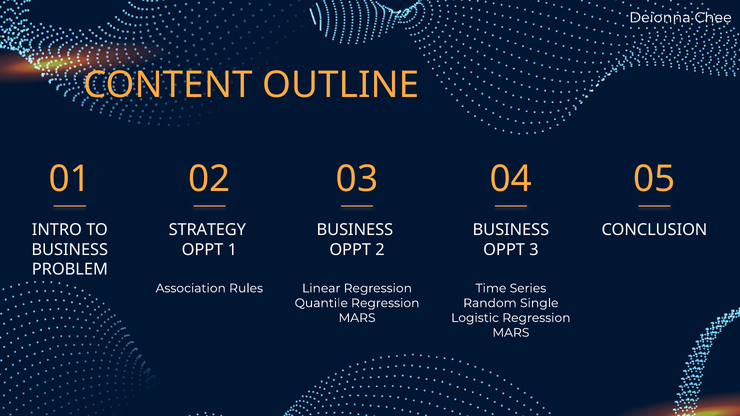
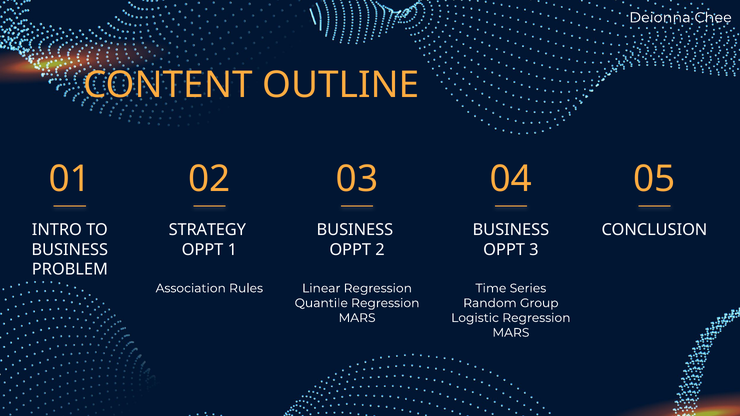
Single: Single -> Group (539, 303)
